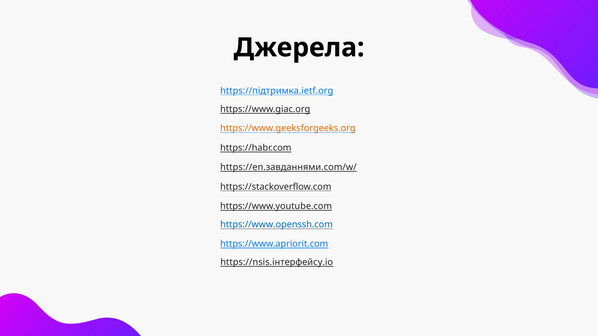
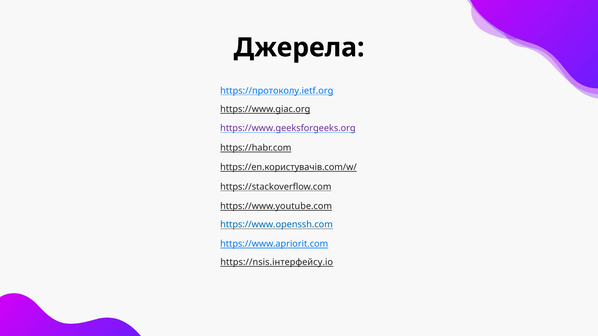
https://підтримка.ietf.org: https://підтримка.ietf.org -> https://протоколу.ietf.org (277, 91)
https://www.geeksforgeeks.org colour: orange -> purple (288, 128)
https://en.завданнями.com/w/: https://en.завданнями.com/w/ -> https://en.користувачів.com/w/ (288, 167)
